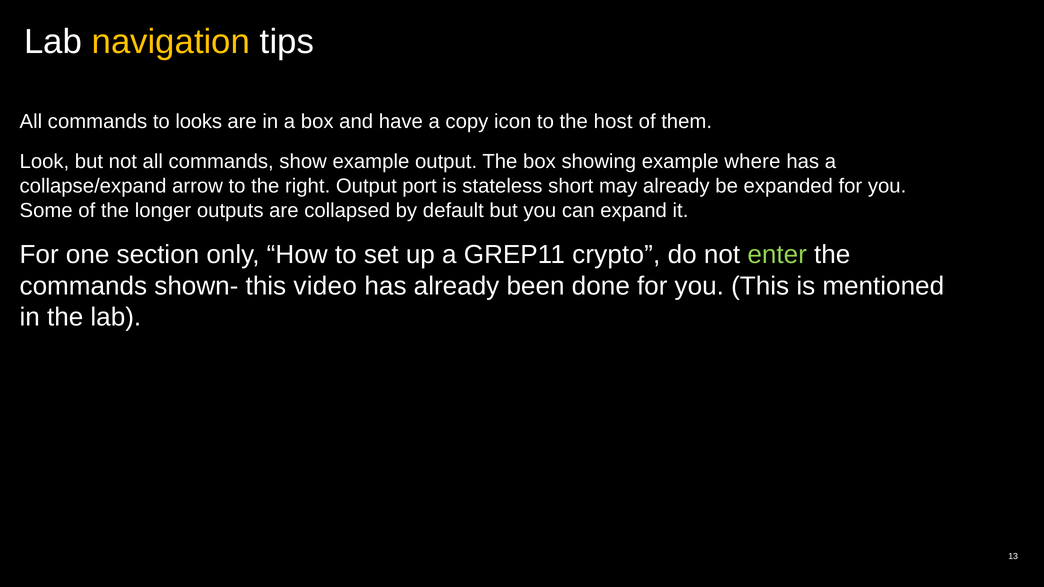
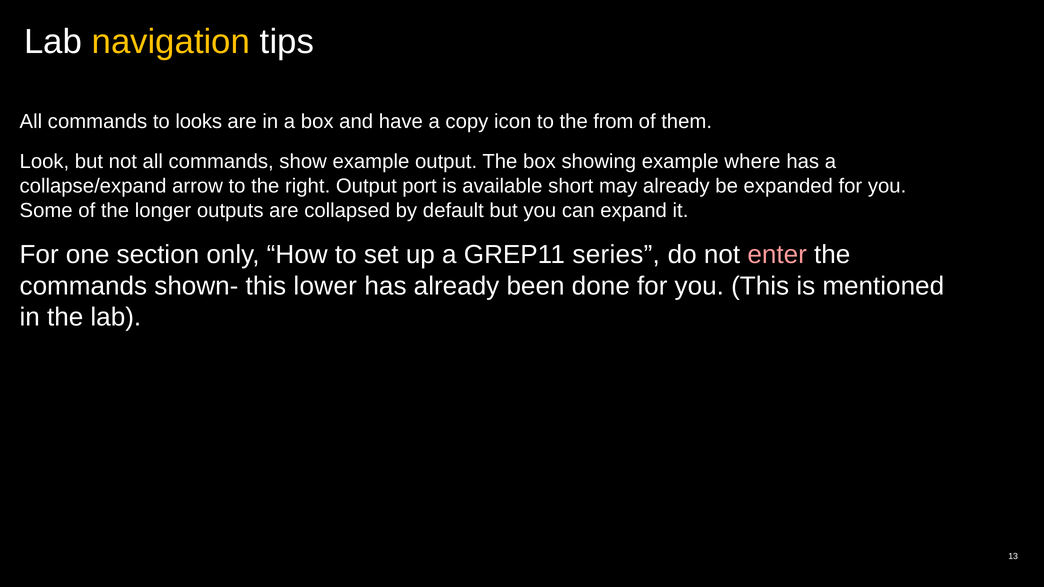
host: host -> from (613, 121)
stateless: stateless -> available (502, 186)
crypto: crypto -> series (616, 255)
enter colour: light green -> pink (777, 255)
video: video -> lower (325, 286)
